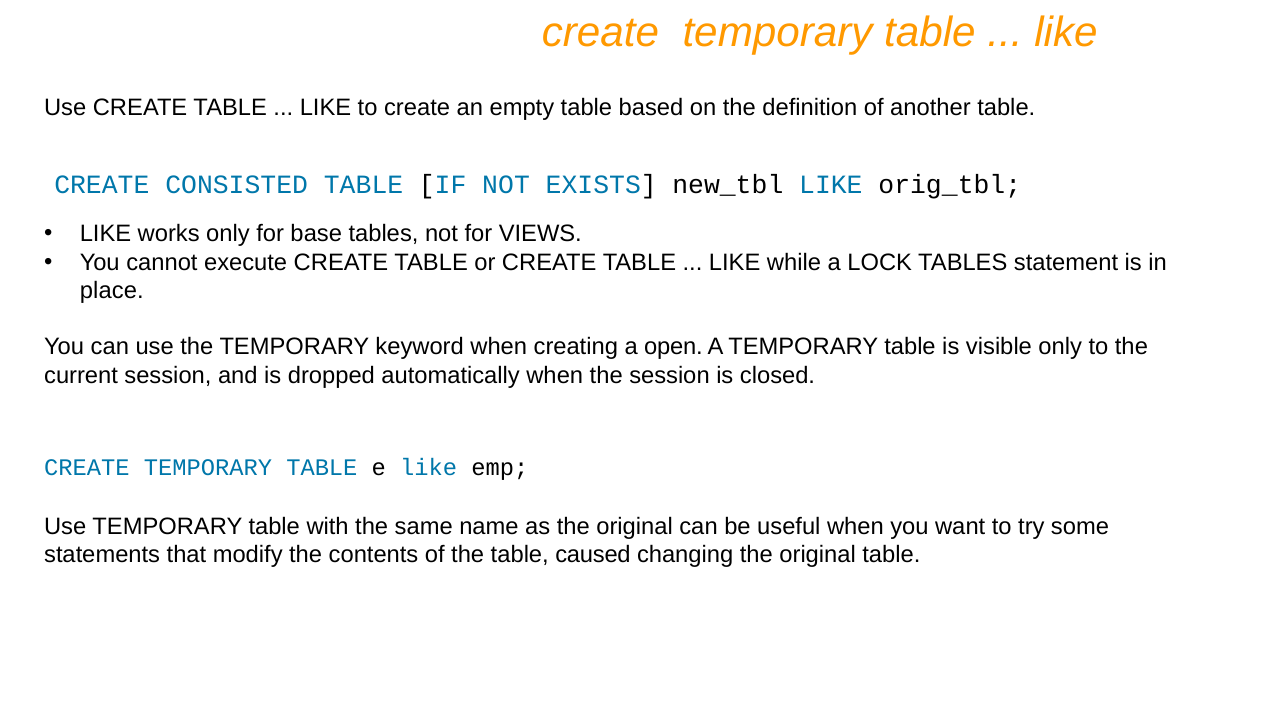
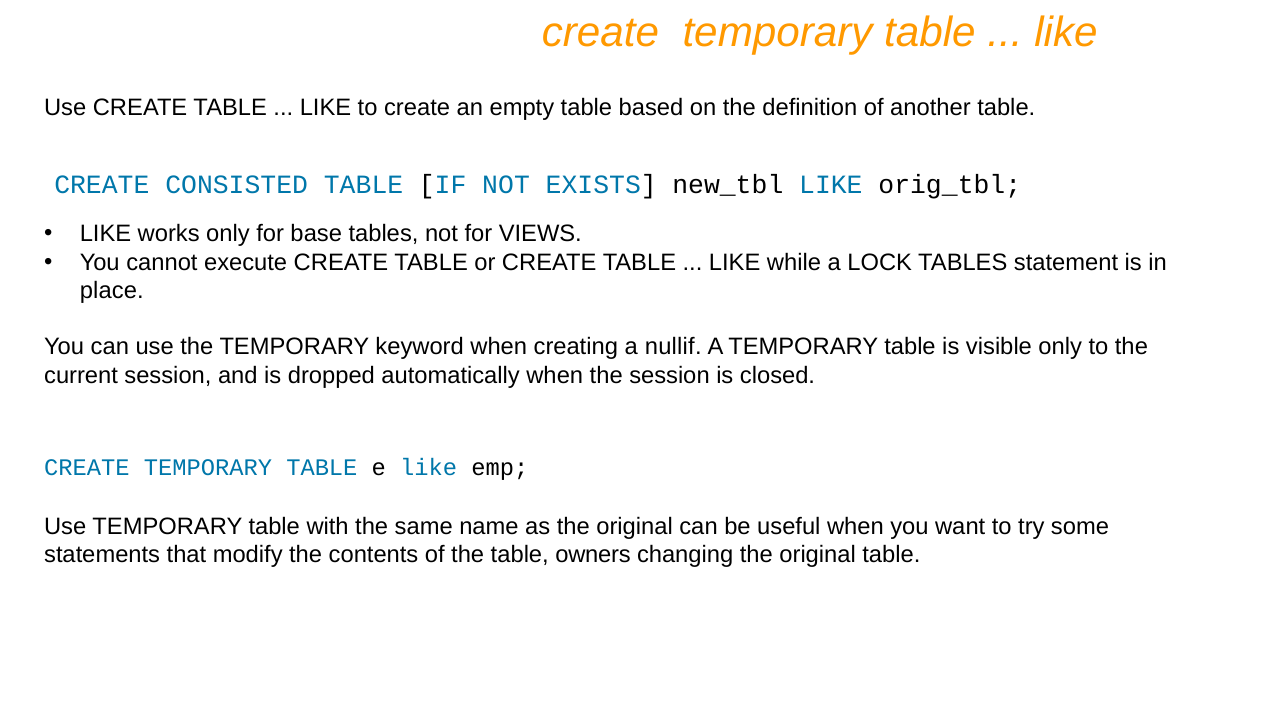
open: open -> nullif (673, 347)
caused: caused -> owners (593, 555)
